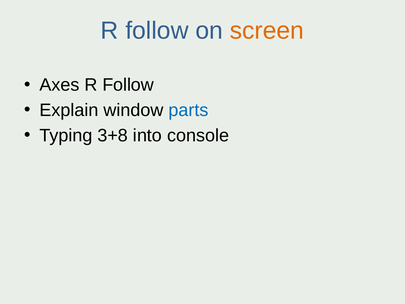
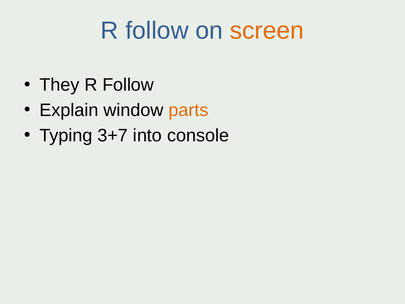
Axes: Axes -> They (59, 85)
parts colour: blue -> orange (189, 110)
3+8: 3+8 -> 3+7 (113, 135)
